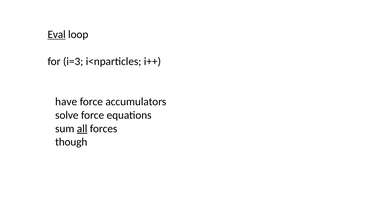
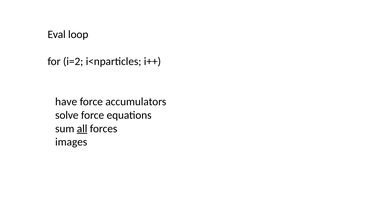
Eval underline: present -> none (57, 34)
i=3: i=3 -> i=2 (73, 61)
though: though -> images (71, 142)
